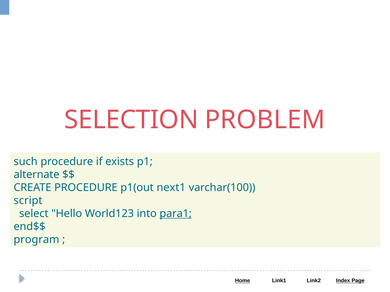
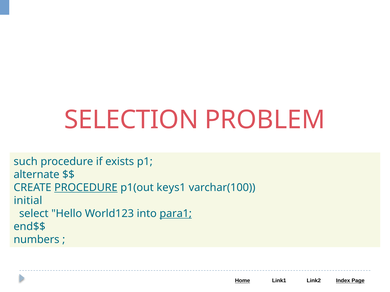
PROCEDURE underline: none -> present (86, 188)
next1: next1 -> keys1 (171, 188)
script: script -> initial (28, 201)
program: program -> numbers (36, 240)
